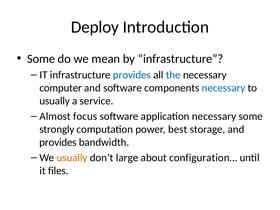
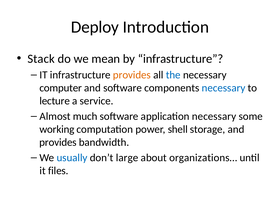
Some: Some -> Stack (41, 59)
provides colour: blue -> orange (132, 75)
usually: usually -> lecture (55, 101)
focus: focus -> much (85, 116)
strongly: strongly -> working (57, 129)
best: best -> shell (178, 129)
usually colour: orange -> blue (72, 158)
configuration…: configuration… -> organizations… (203, 158)
